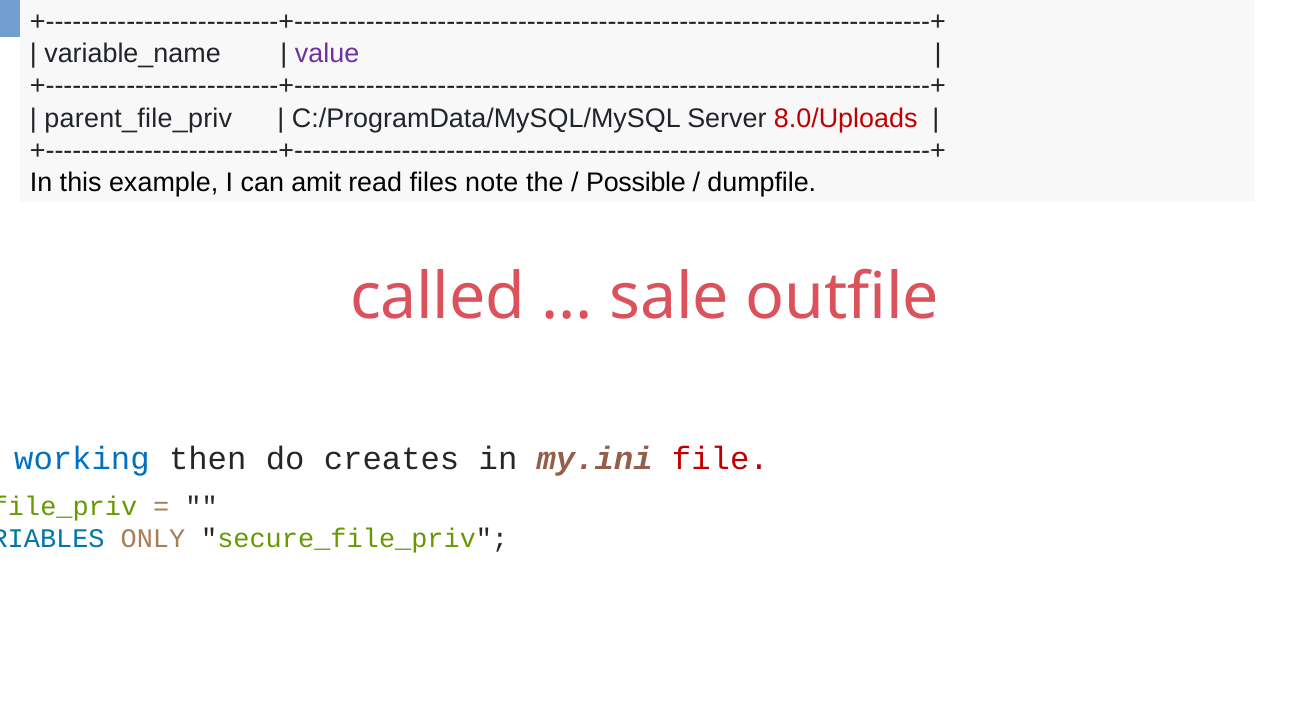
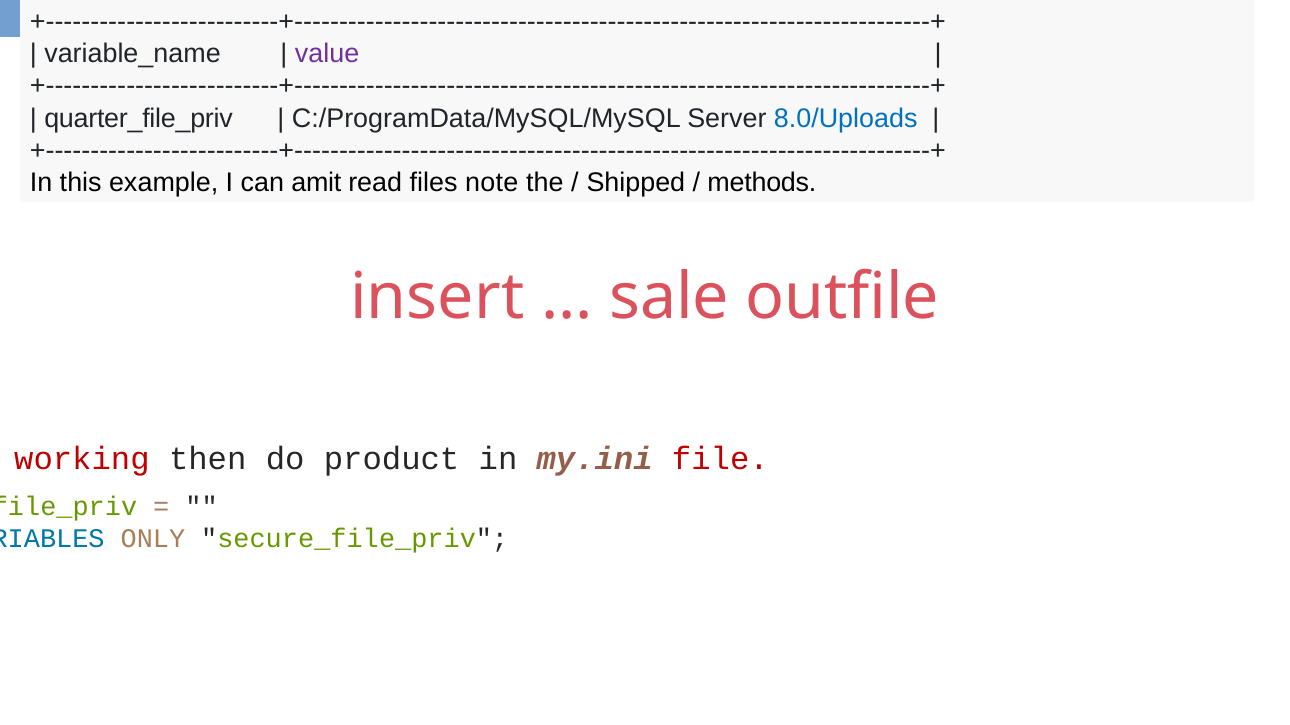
parent_file_priv: parent_file_priv -> quarter_file_priv (139, 118)
8.0/Uploads colour: red -> blue (846, 118)
Possible: Possible -> Shipped (636, 183)
dumpfile: dumpfile -> methods (762, 183)
called: called -> insert (437, 298)
working colour: blue -> red (82, 459)
creates: creates -> product (392, 459)
